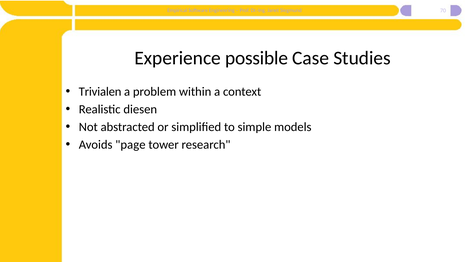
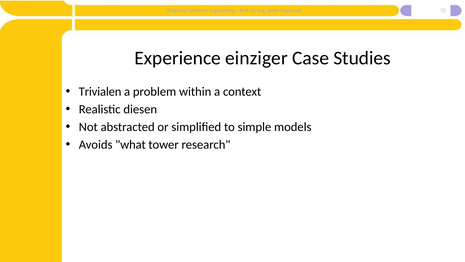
possible: possible -> einziger (256, 58)
page: page -> what (131, 145)
